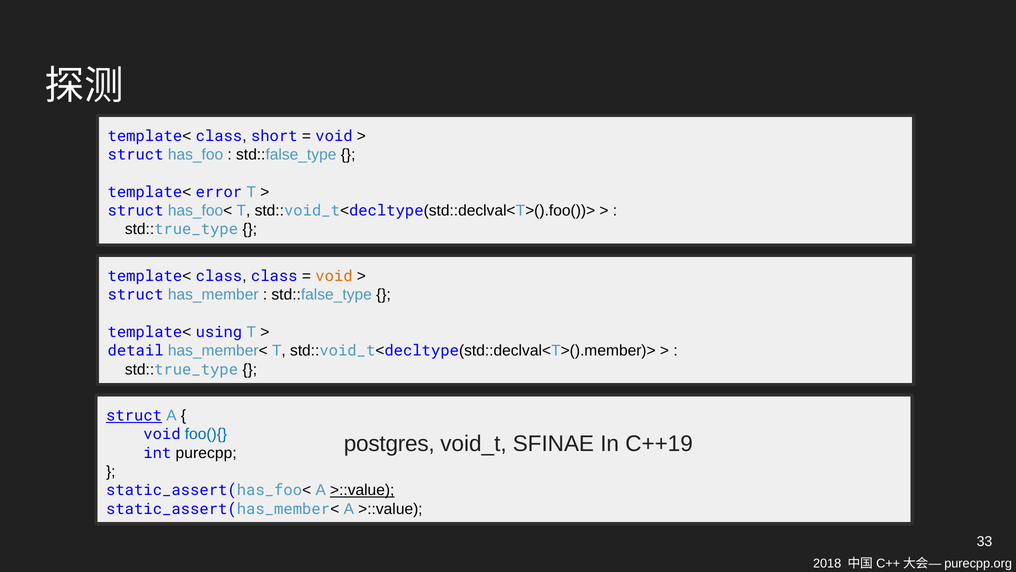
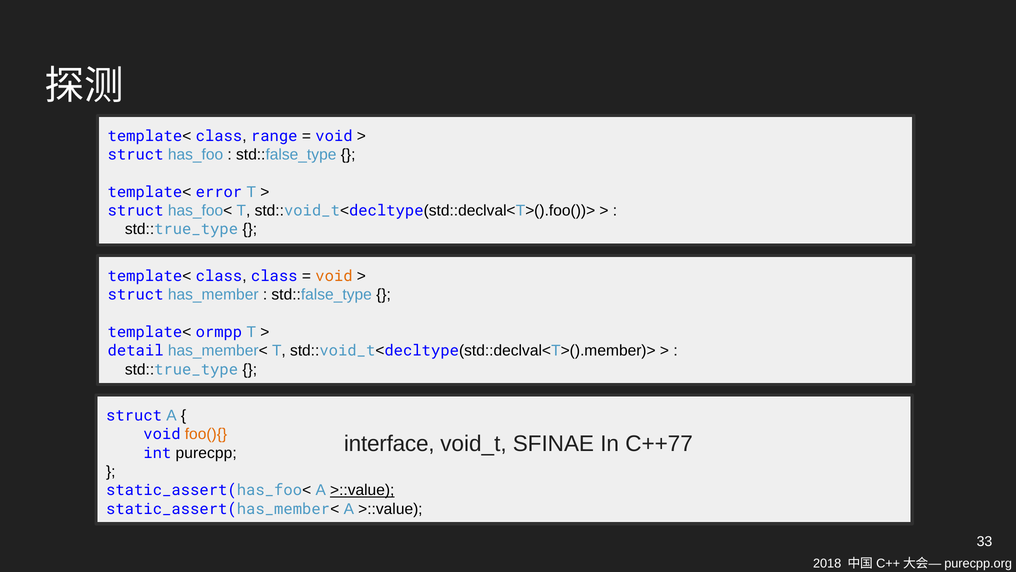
short: short -> range (274, 136)
using: using -> ormpp (219, 332)
struct underline: present -> none (134, 415)
foo(){ colour: blue -> orange (206, 434)
postgres: postgres -> interface (389, 444)
C++19: C++19 -> C++77 (659, 444)
